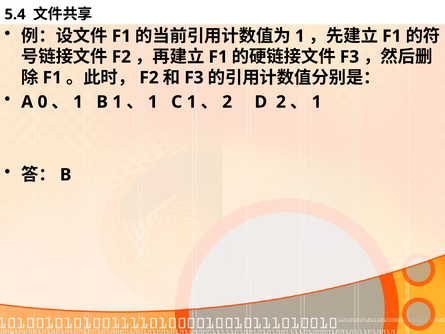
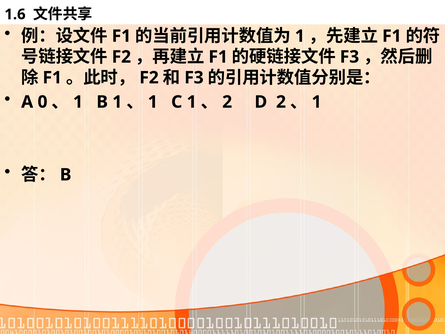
5.4: 5.4 -> 1.6 (15, 14)
